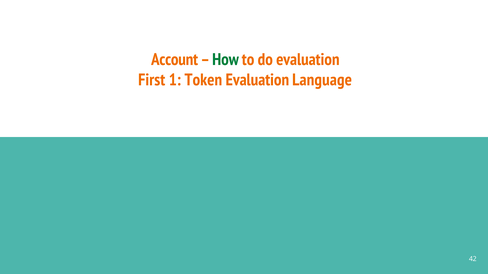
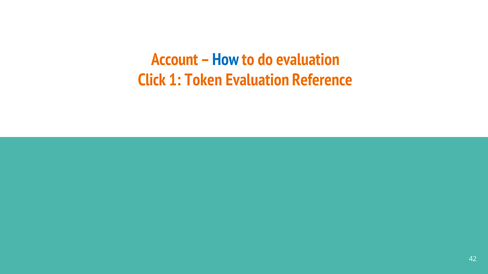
How colour: green -> blue (225, 60)
First: First -> Click (152, 80)
Language: Language -> Reference (322, 80)
